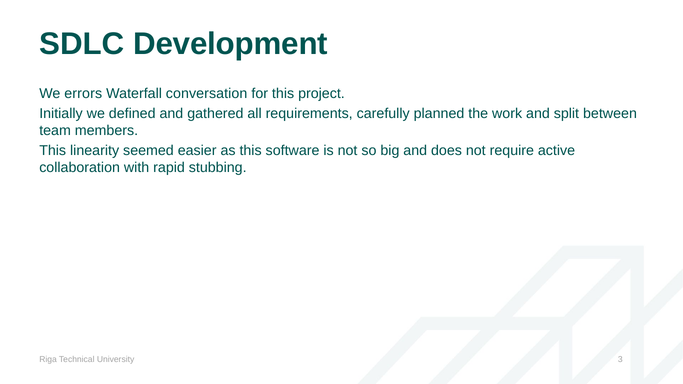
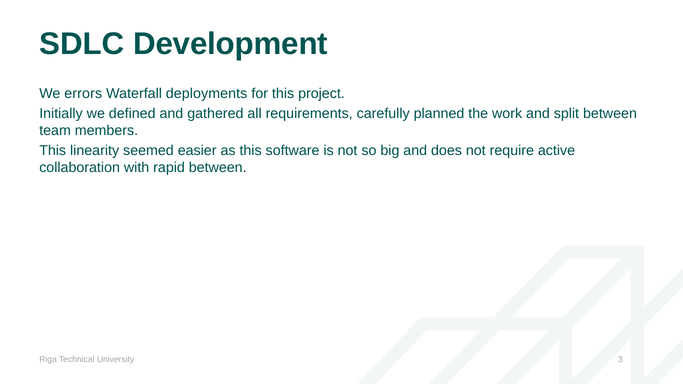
conversation: conversation -> deployments (207, 94)
rapid stubbing: stubbing -> between (218, 168)
